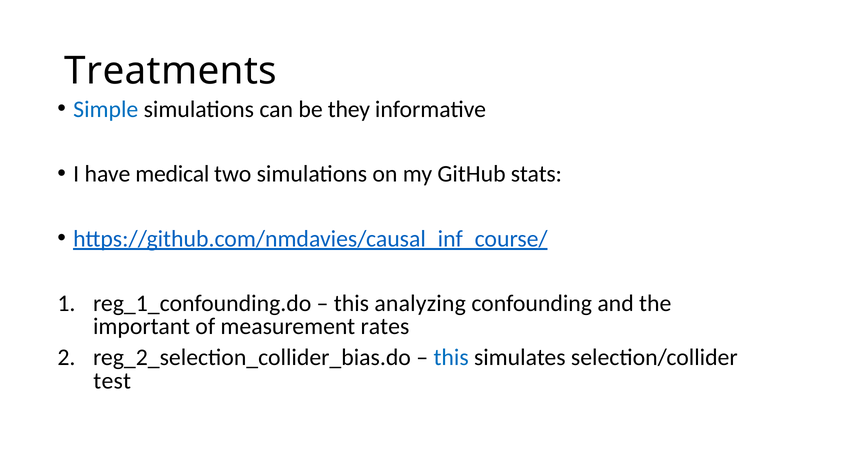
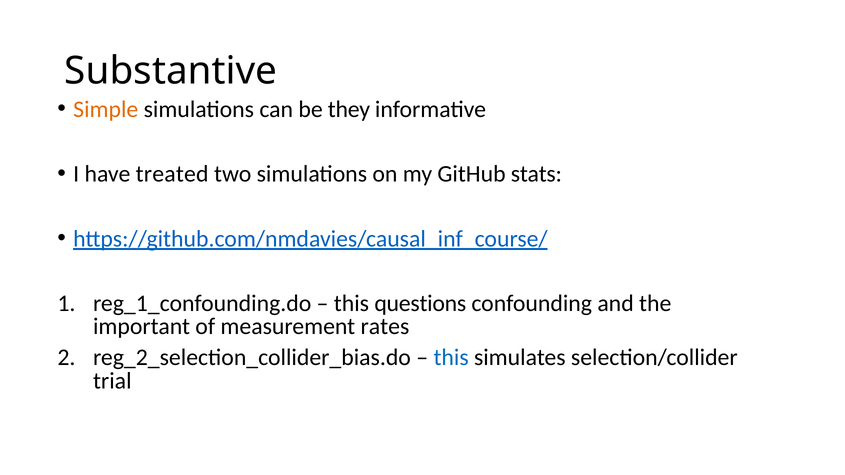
Treatments: Treatments -> Substantive (171, 71)
Simple colour: blue -> orange (106, 110)
medical: medical -> treated (172, 174)
analyzing: analyzing -> questions (420, 304)
test: test -> trial (112, 381)
